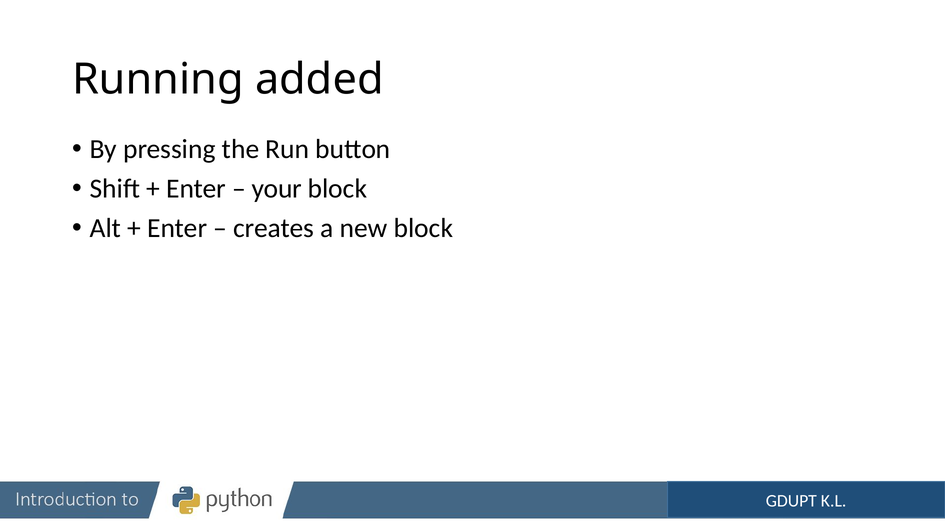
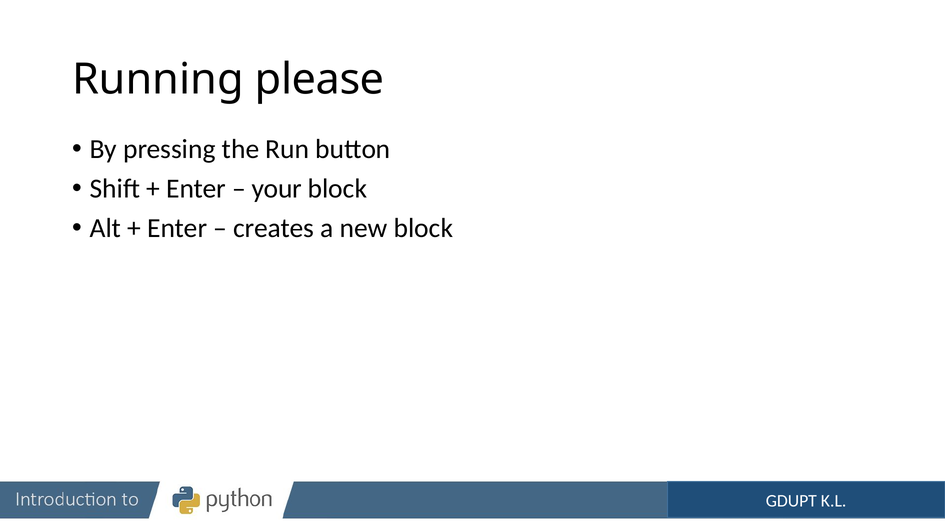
added: added -> please (320, 79)
